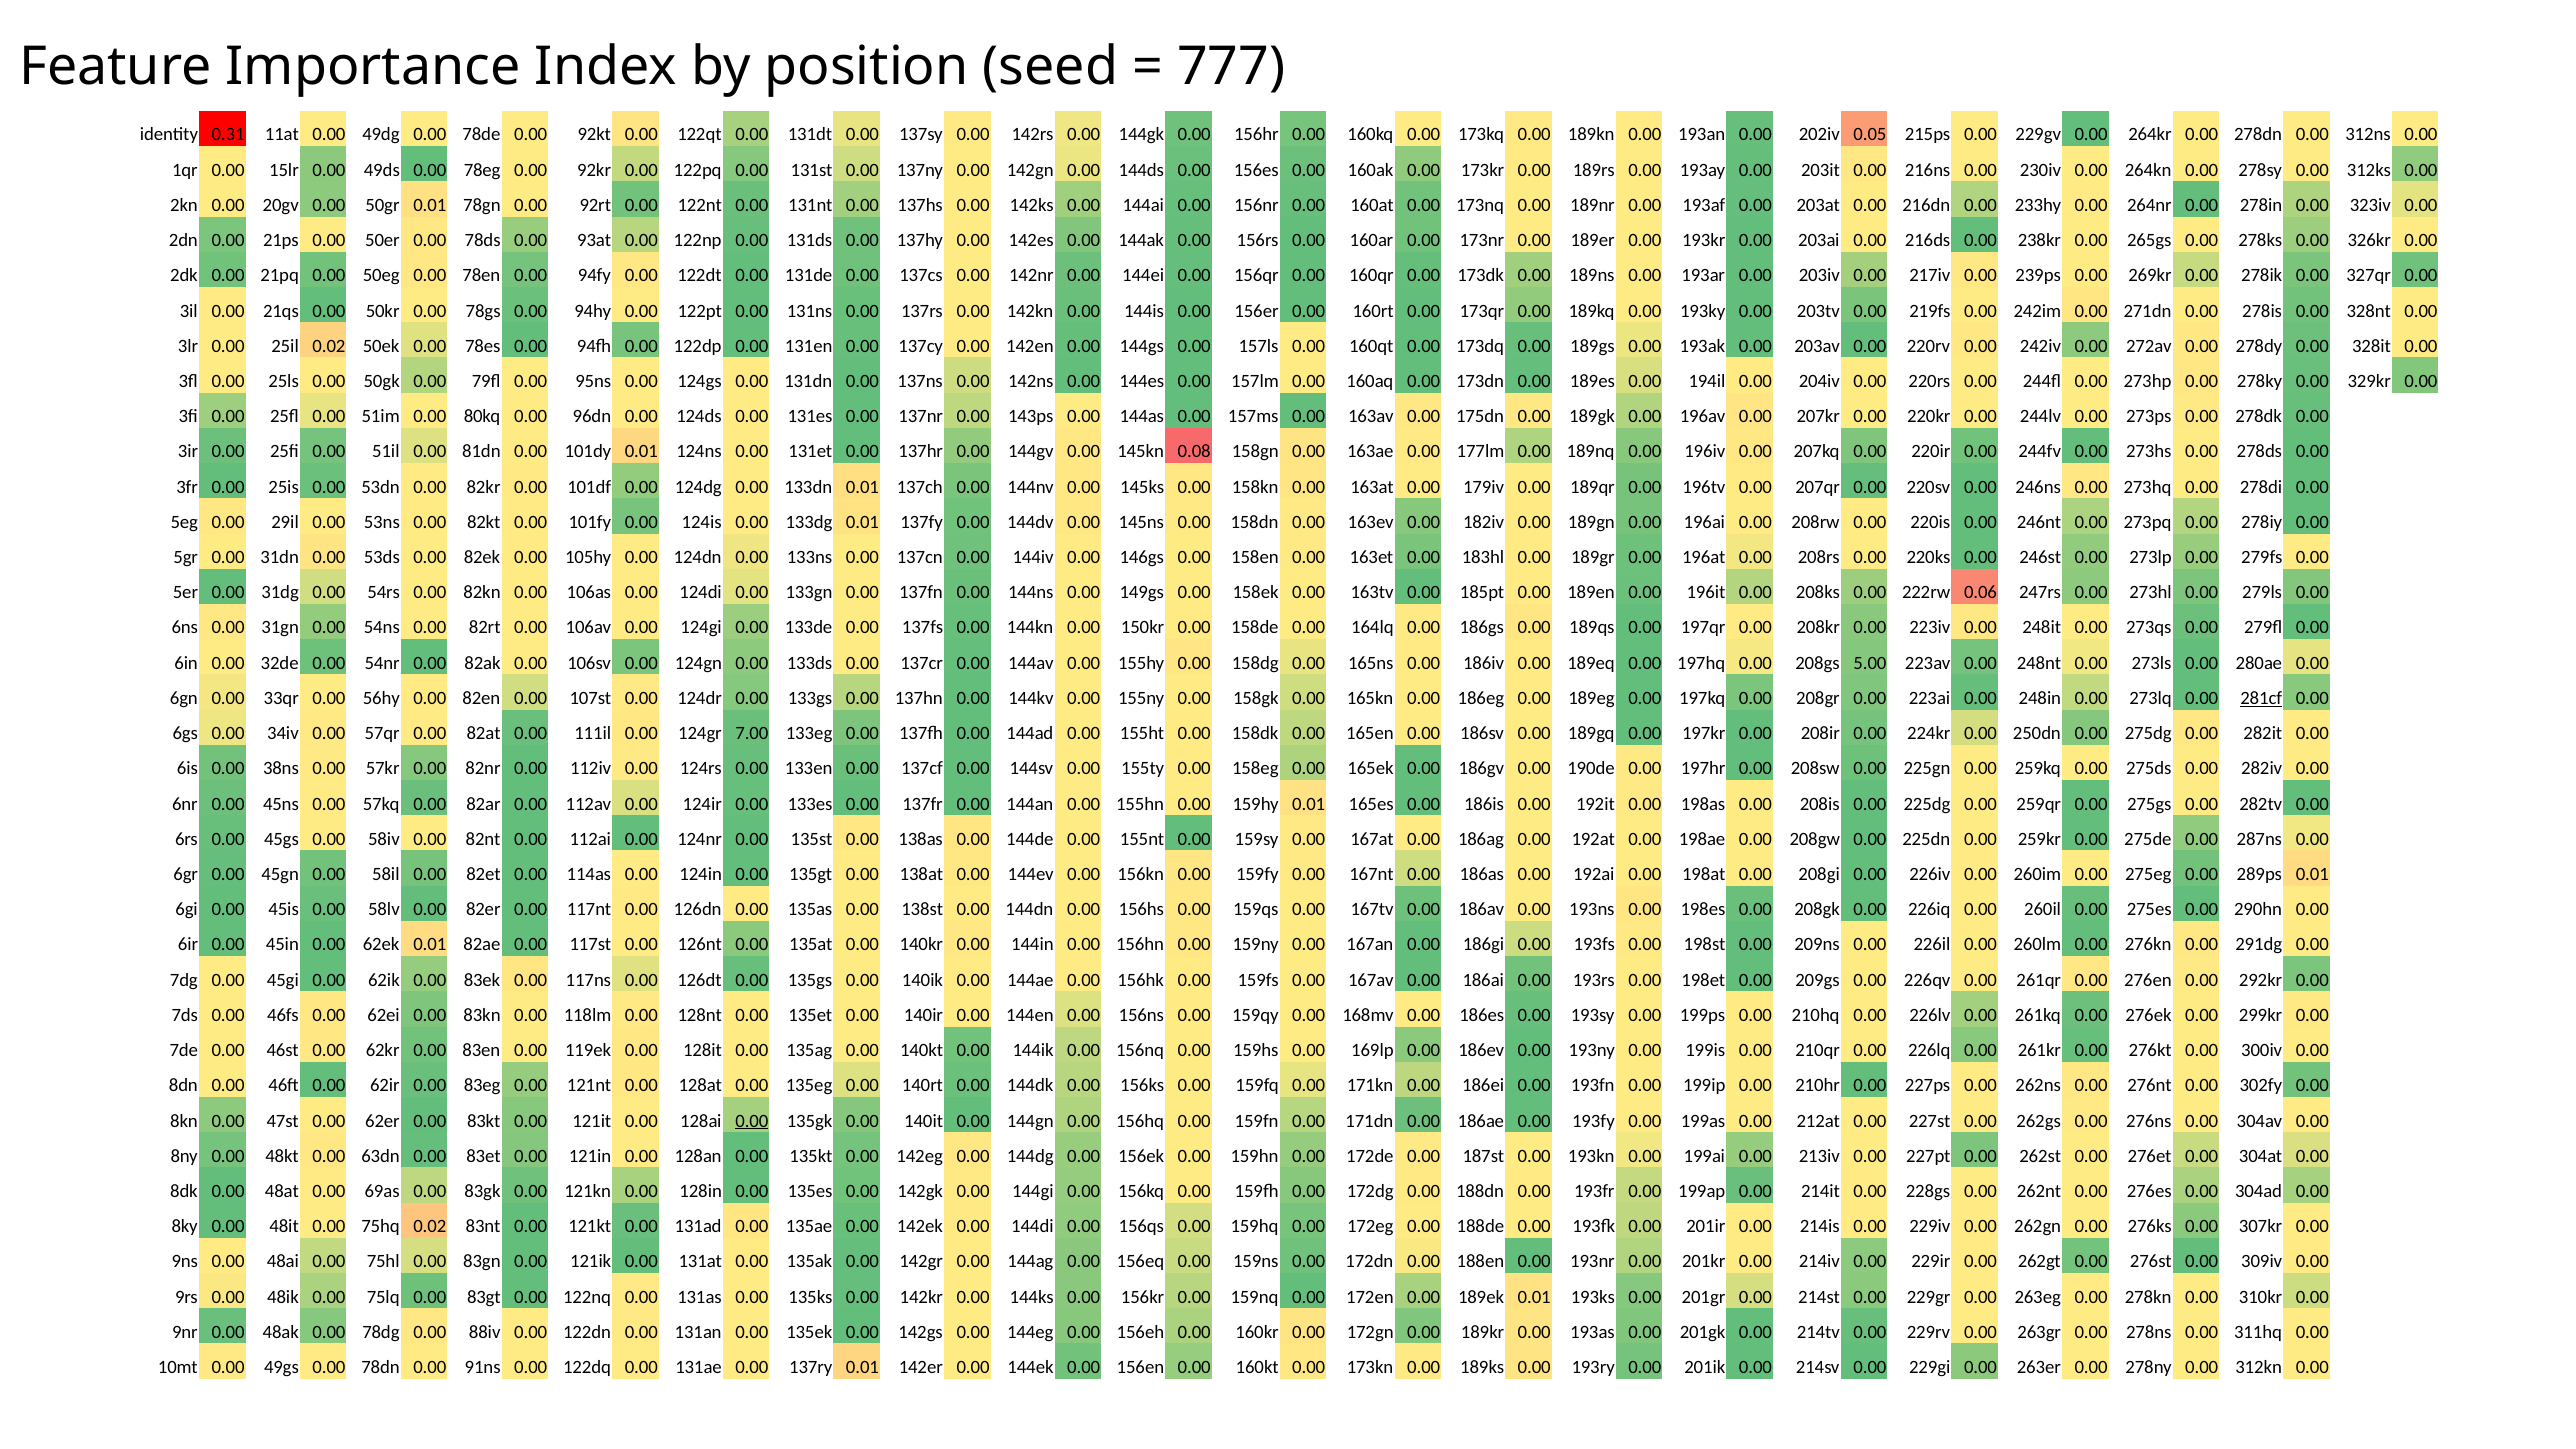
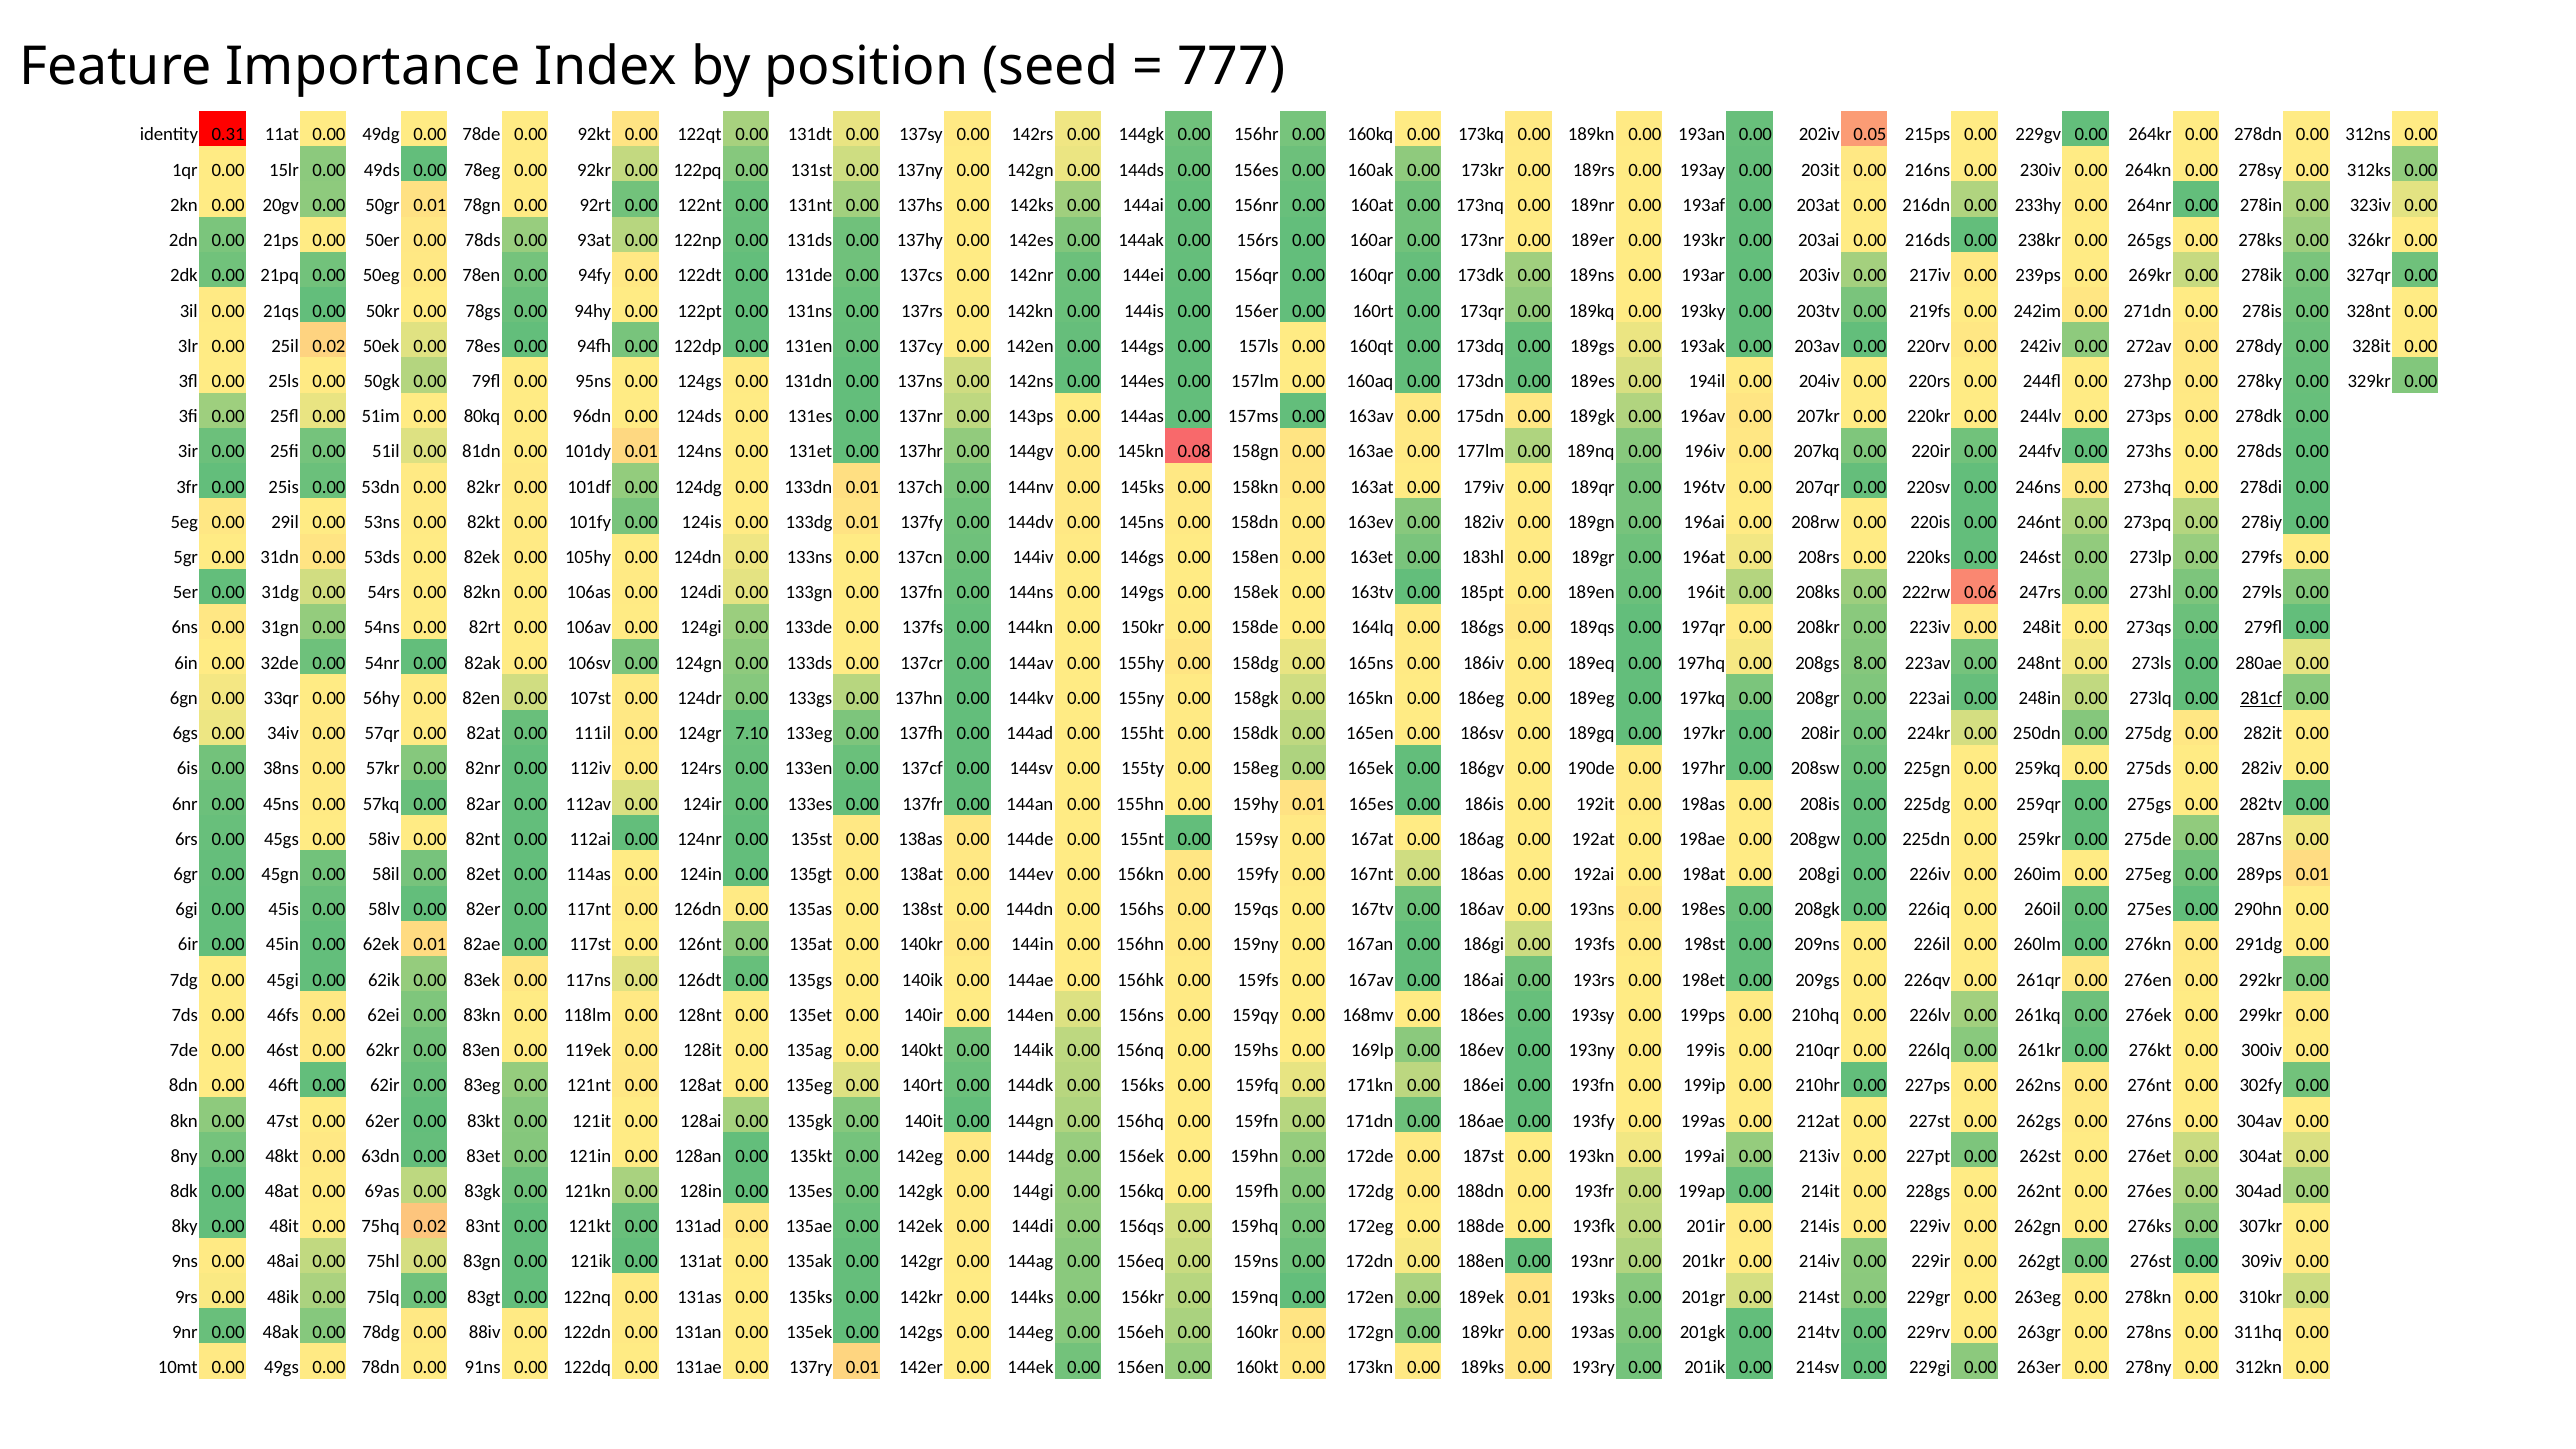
5.00: 5.00 -> 8.00 (1870, 663)
7.00: 7.00 -> 7.10 (752, 733)
0.00 underline: present -> none (752, 1121)
